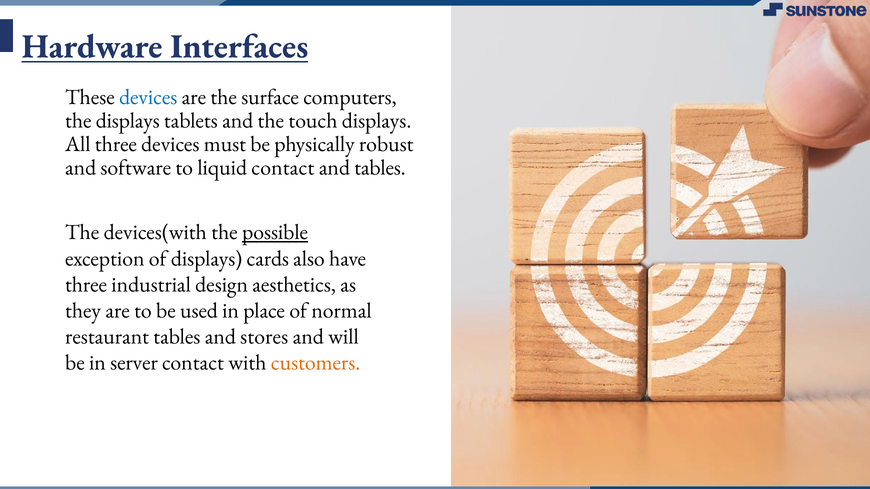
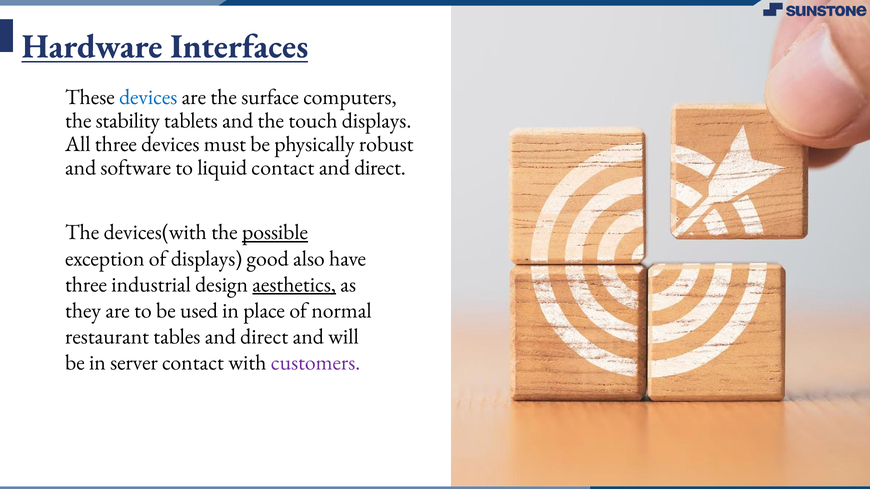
the displays: displays -> stability (128, 121)
tables: tables -> direct (380, 168)
cards: cards -> good (268, 259)
aesthetics underline: none -> present (294, 285)
tables and stores: stores -> direct (264, 337)
customers colour: orange -> purple (316, 363)
